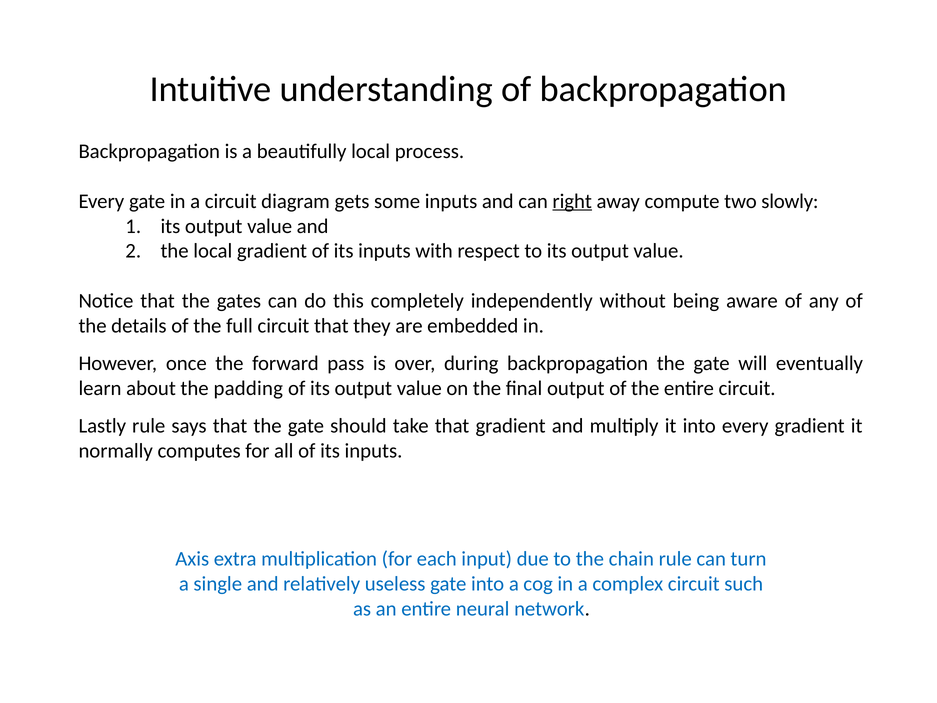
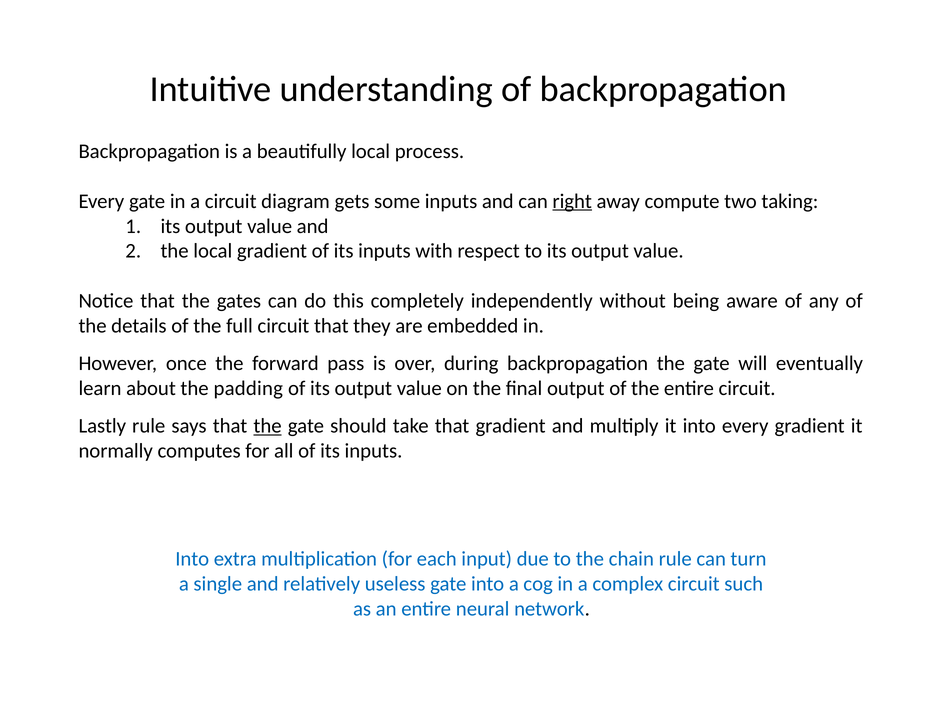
slowly: slowly -> taking (790, 201)
the underline: none -> present (268, 426)
Axis: Axis -> Into (192, 559)
